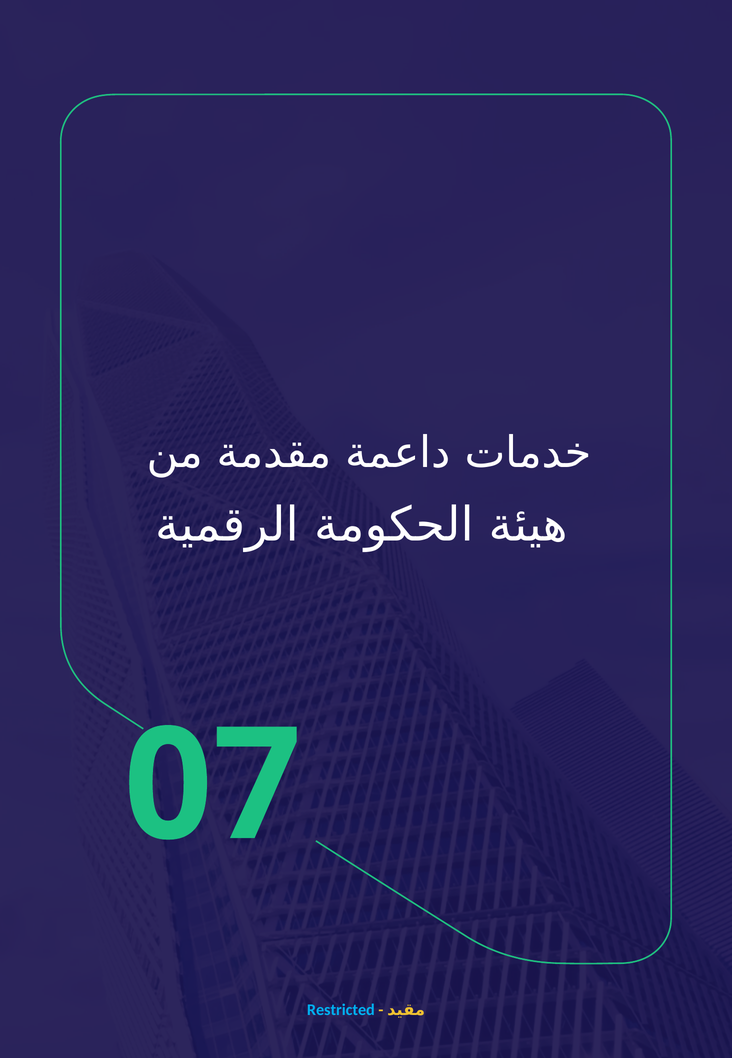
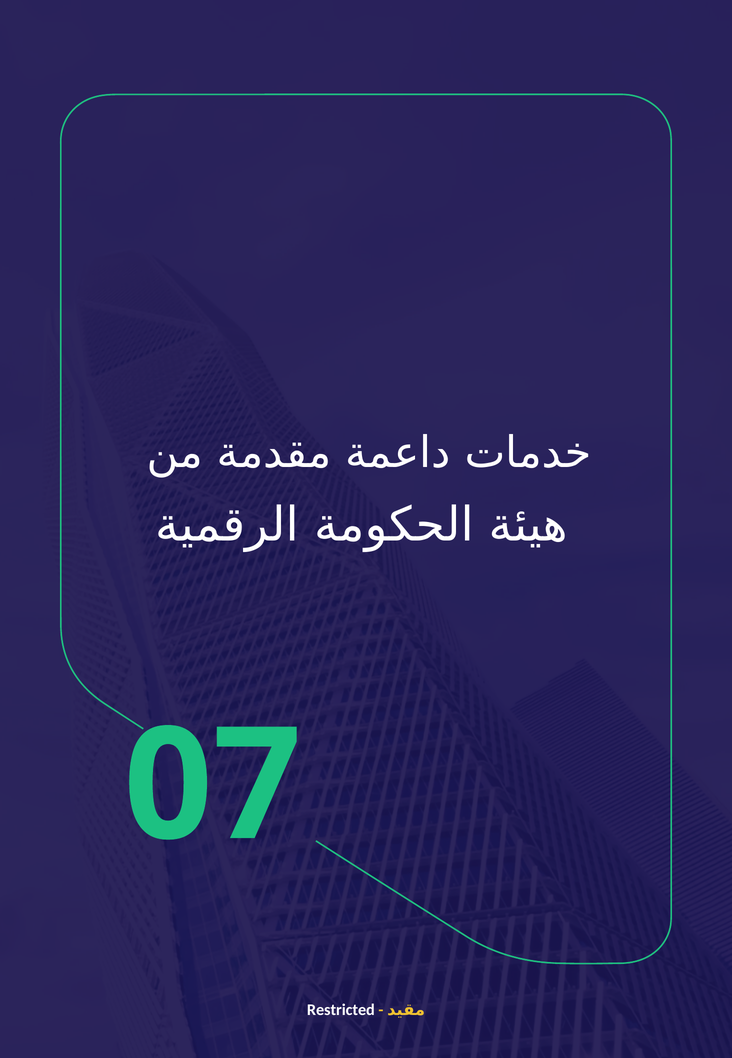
Restricted colour: light blue -> white (341, 1009)
